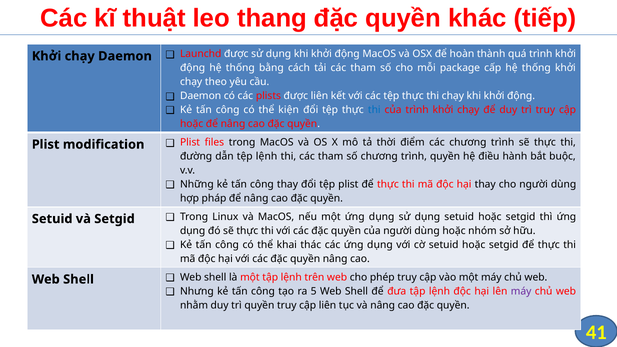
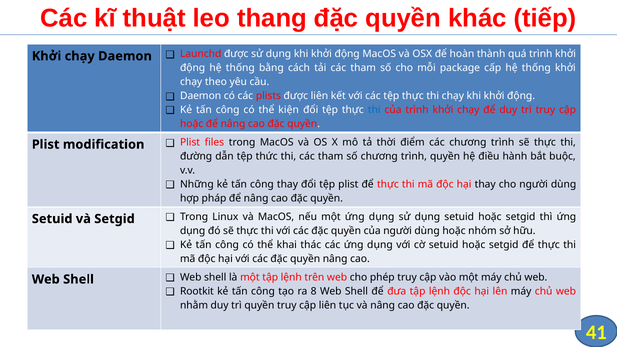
tệp lệnh: lệnh -> thức (267, 156)
Nhưng: Nhưng -> Rootkit (197, 291)
5: 5 -> 8 (314, 291)
máy colour: purple -> black (521, 291)
